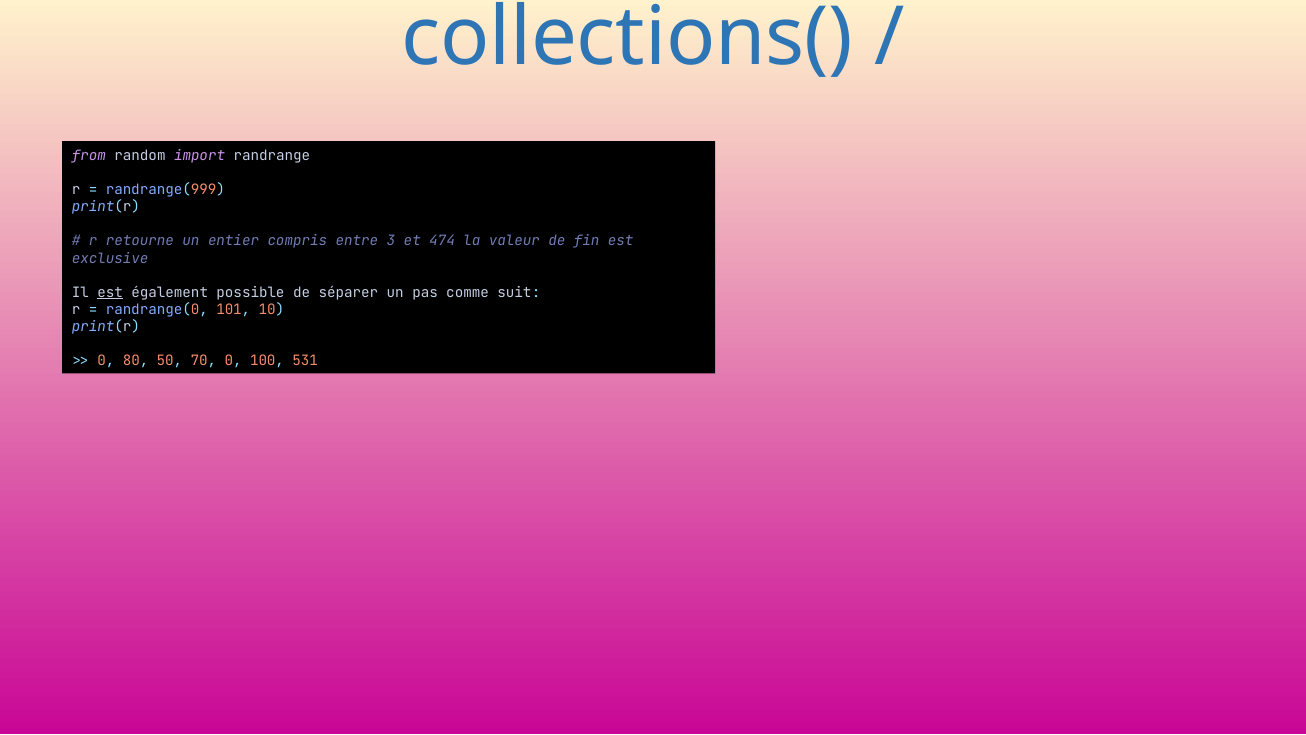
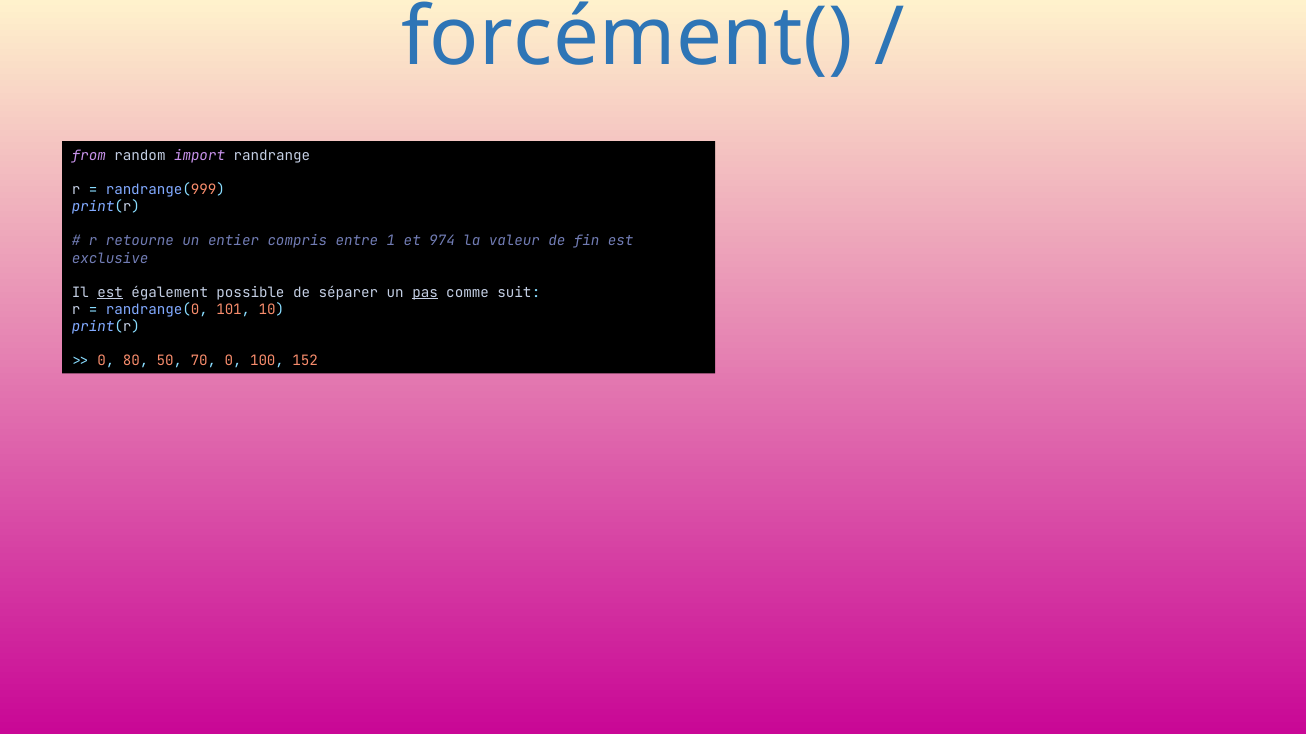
collections(: collections( -> forcément( (627, 37)
3: 3 -> 1 (391, 241)
474: 474 -> 974 (442, 241)
pas underline: none -> present (425, 292)
531: 531 -> 152 (305, 361)
